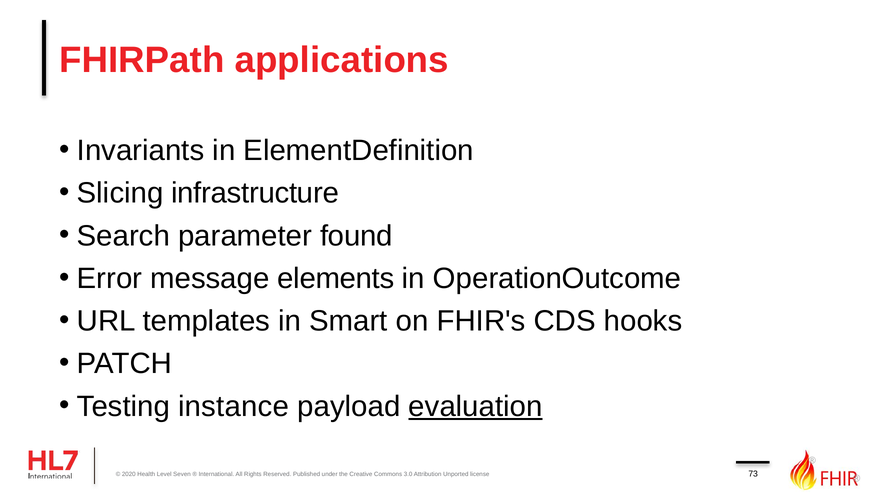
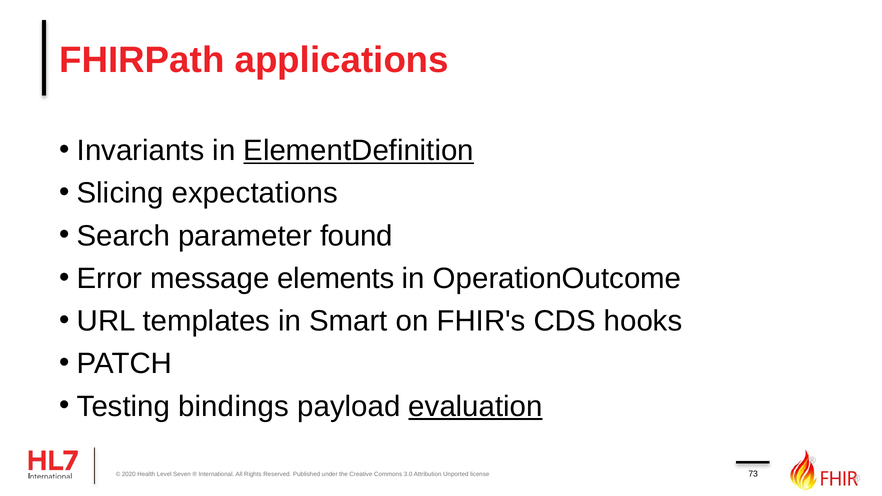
ElementDefinition underline: none -> present (359, 151)
infrastructure: infrastructure -> expectations (255, 193)
instance: instance -> bindings (234, 406)
